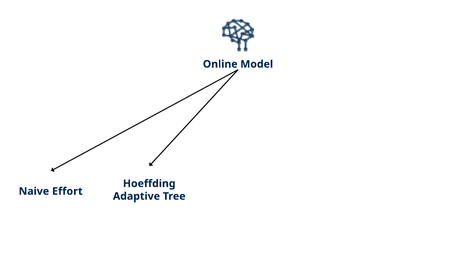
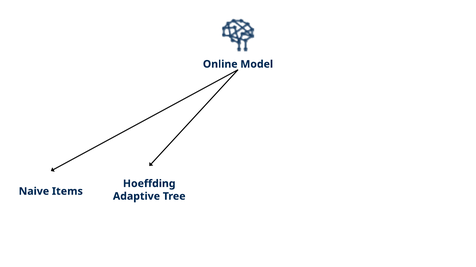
Effort: Effort -> Items (67, 192)
